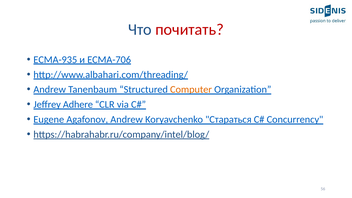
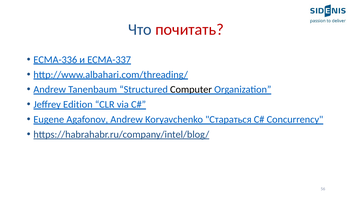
ECMA-935: ECMA-935 -> ECMA-336 (55, 60)
ECMA-706: ECMA-706 -> ECMA-337 (109, 60)
Computer colour: orange -> black (191, 90)
Adhere: Adhere -> Edition (78, 105)
